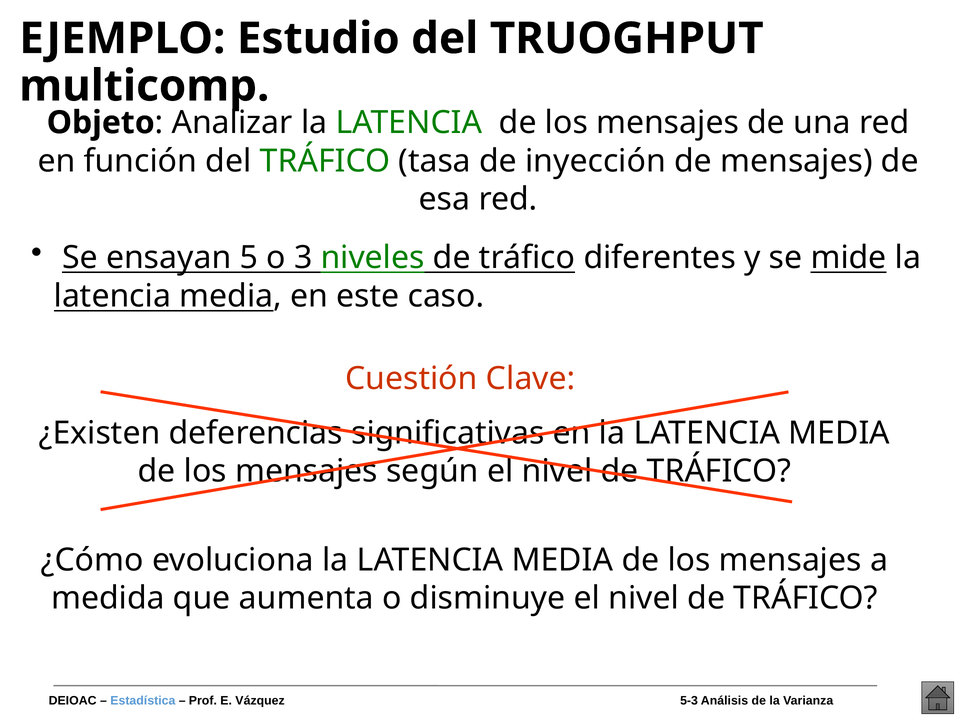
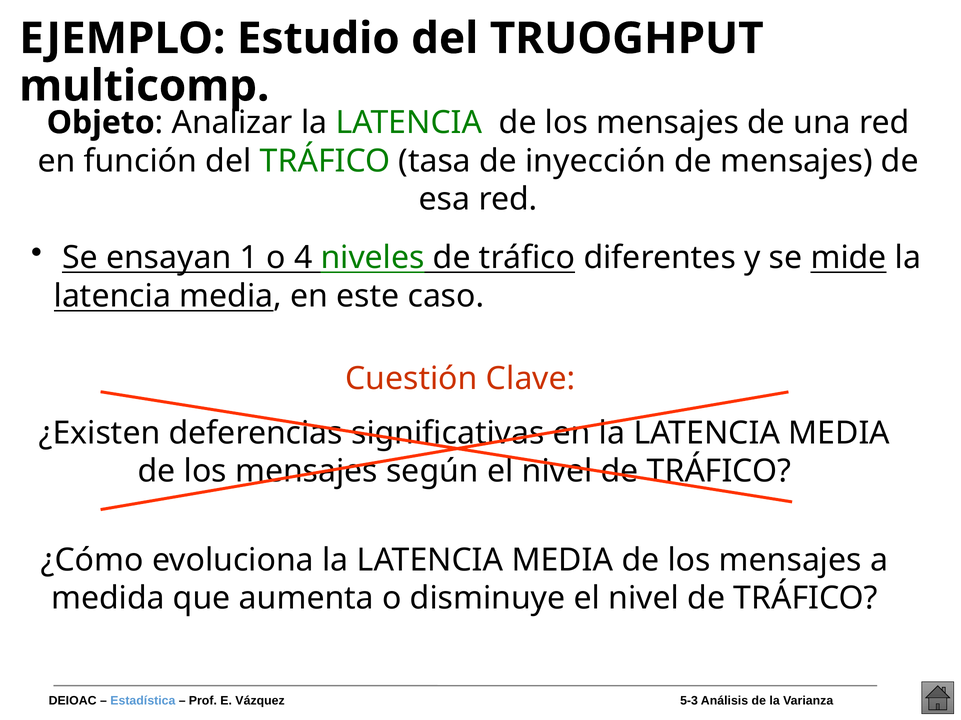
5: 5 -> 1 (249, 258)
3: 3 -> 4 (303, 258)
